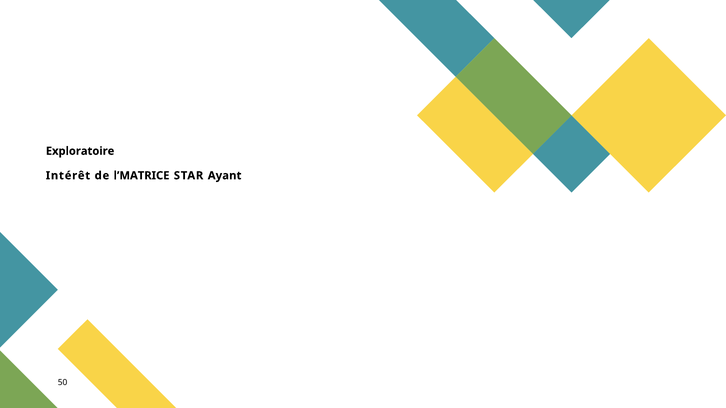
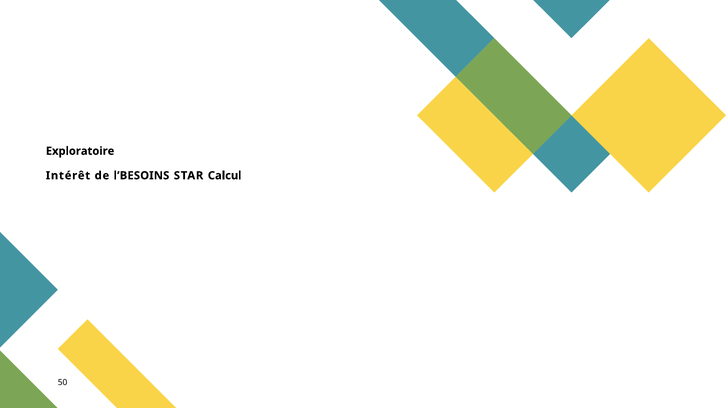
l’MATRICE: l’MATRICE -> l’BESOINS (141, 176)
Ayant: Ayant -> Calcul (225, 176)
